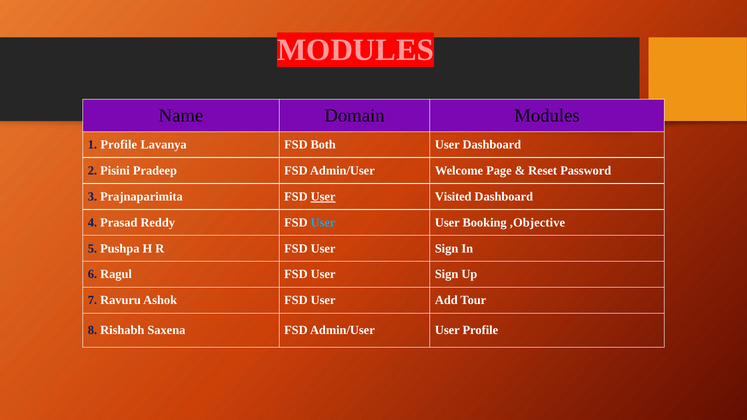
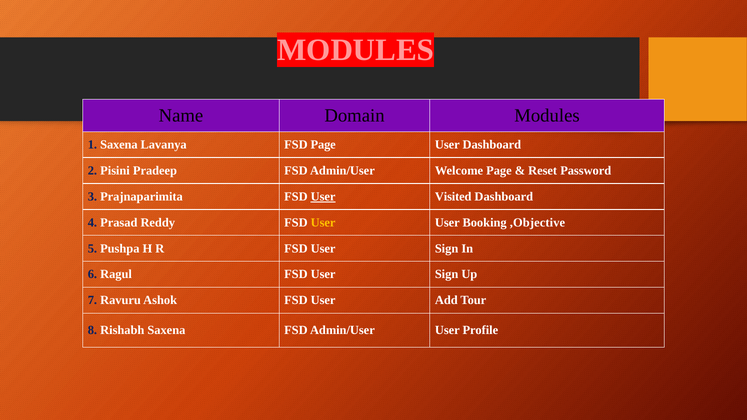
1 Profile: Profile -> Saxena (119, 145)
FSD Both: Both -> Page (323, 145)
User colour: light blue -> yellow (323, 223)
